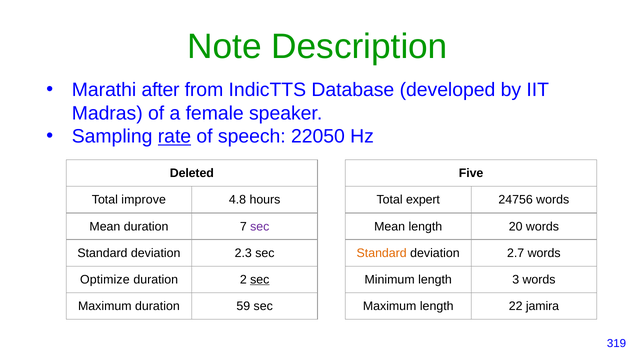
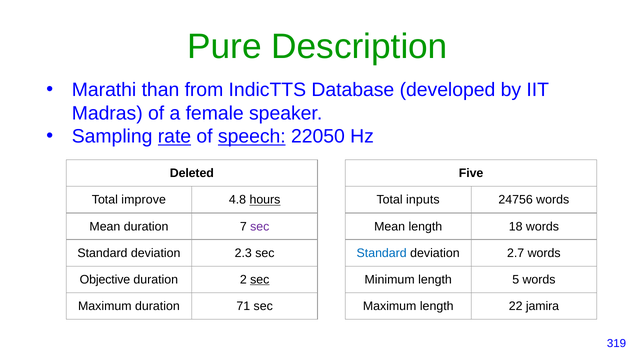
Note: Note -> Pure (224, 47)
after: after -> than (160, 90)
speech underline: none -> present (252, 137)
hours underline: none -> present (265, 200)
expert: expert -> inputs (423, 200)
20: 20 -> 18 (516, 227)
Standard colour: orange -> blue (382, 253)
Optimize: Optimize -> Objective (105, 280)
3: 3 -> 5 (516, 280)
59: 59 -> 71 (243, 306)
